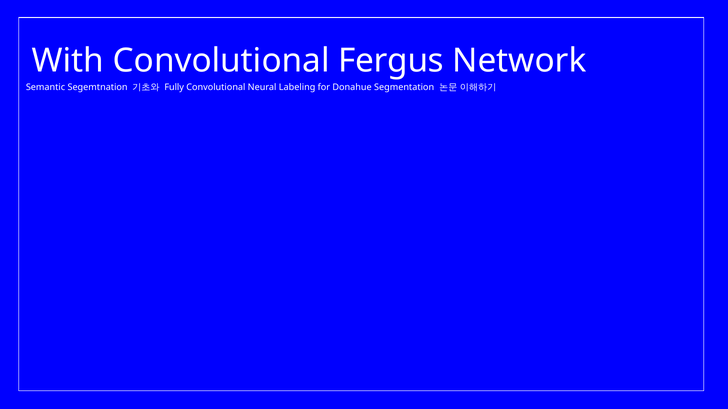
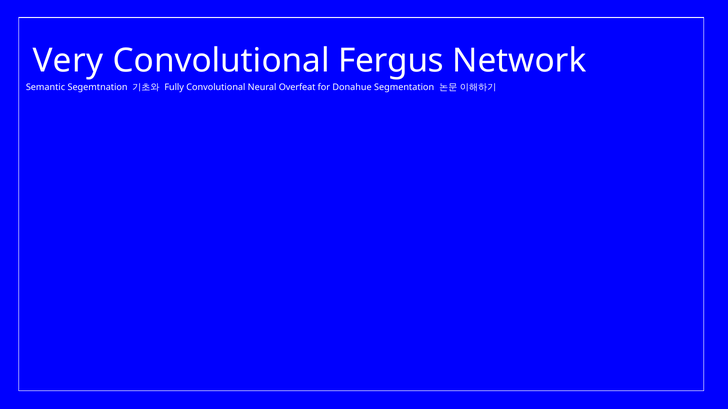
With: With -> Very (68, 61)
Labeling: Labeling -> Overfeat (297, 88)
